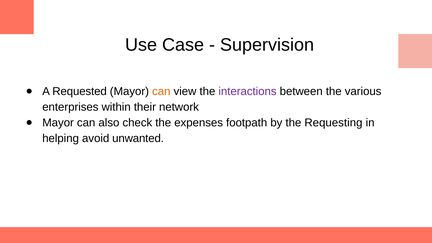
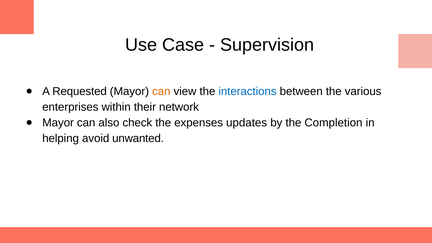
interactions colour: purple -> blue (248, 91)
footpath: footpath -> updates (247, 123)
Requesting: Requesting -> Completion (333, 123)
